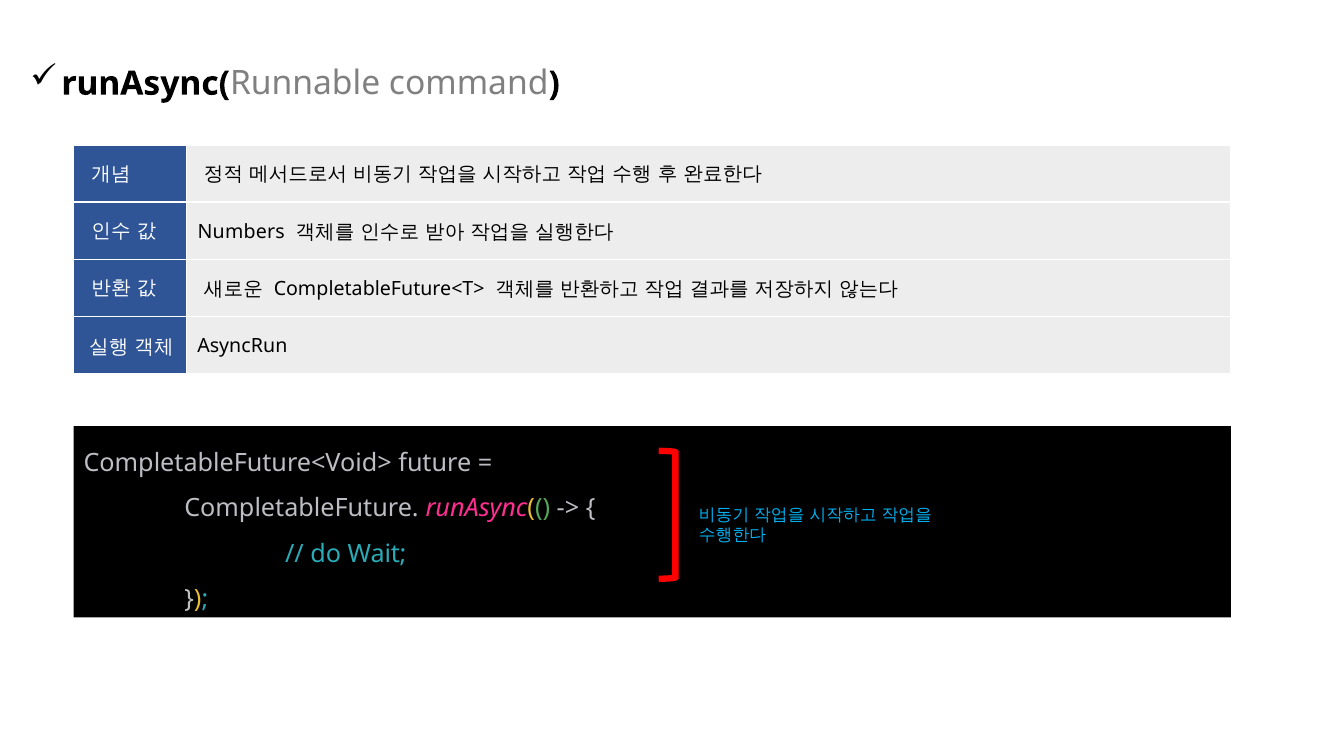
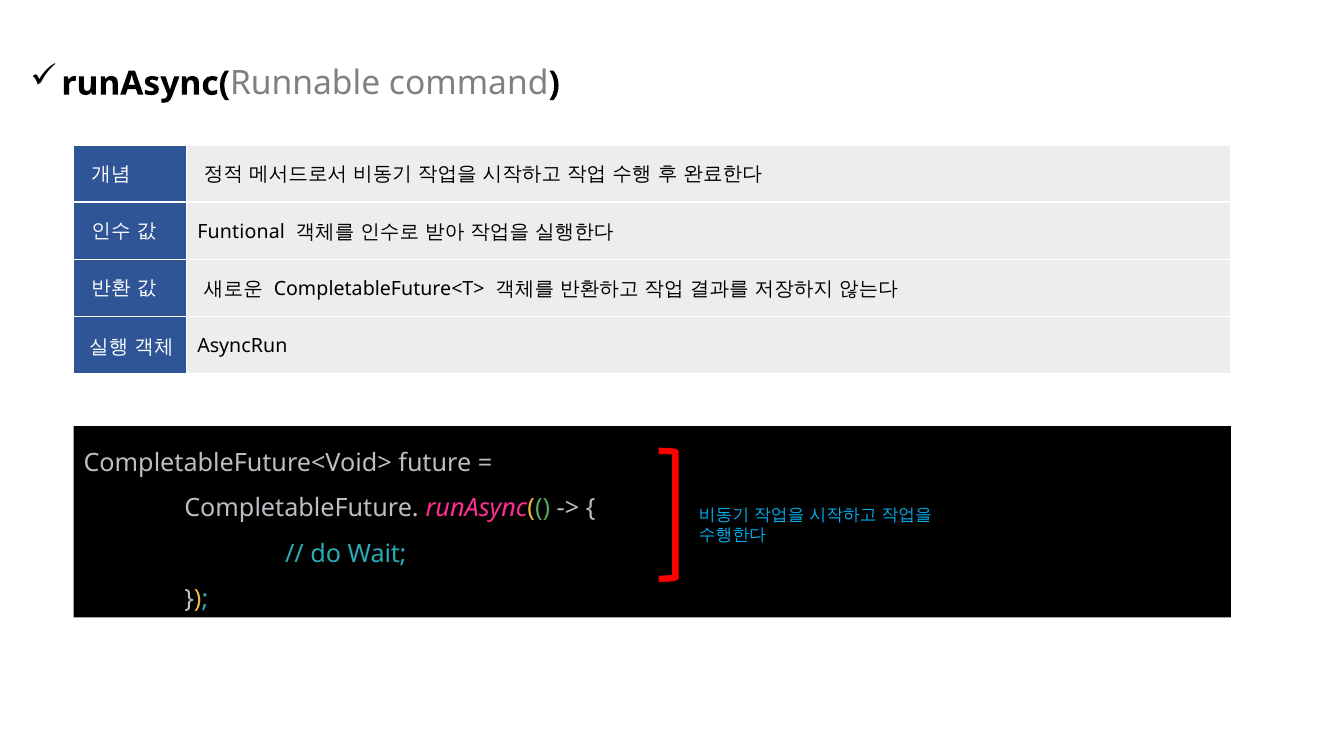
Numbers: Numbers -> Funtional (241, 232)
